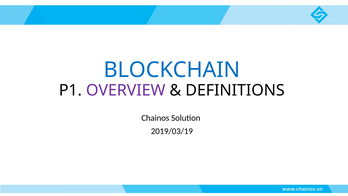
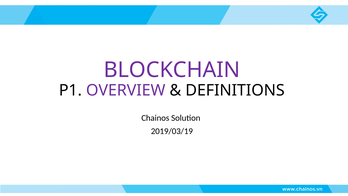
BLOCKCHAIN colour: blue -> purple (172, 70)
